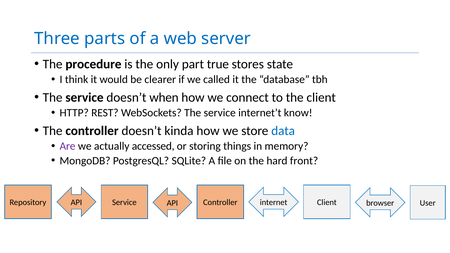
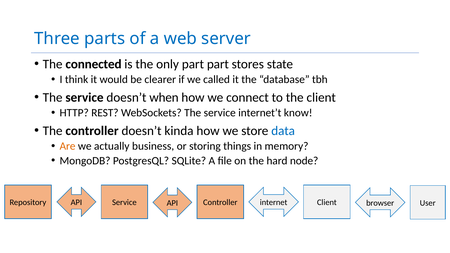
procedure: procedure -> connected (94, 64)
part true: true -> part (218, 64)
Are colour: purple -> orange (68, 146)
accessed: accessed -> business (153, 146)
front: front -> node (304, 161)
